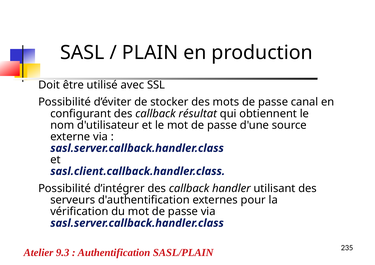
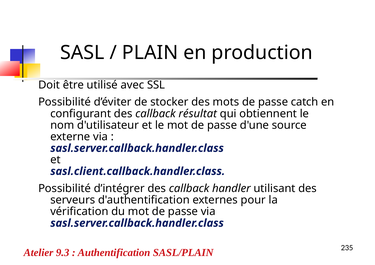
canal: canal -> catch (305, 102)
